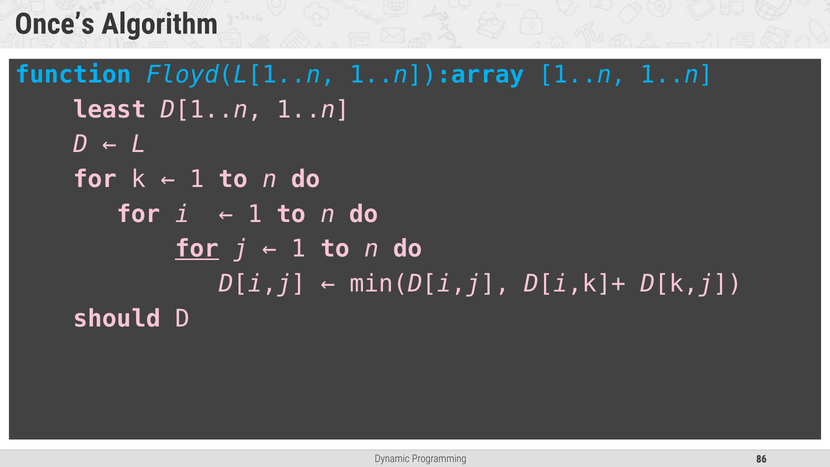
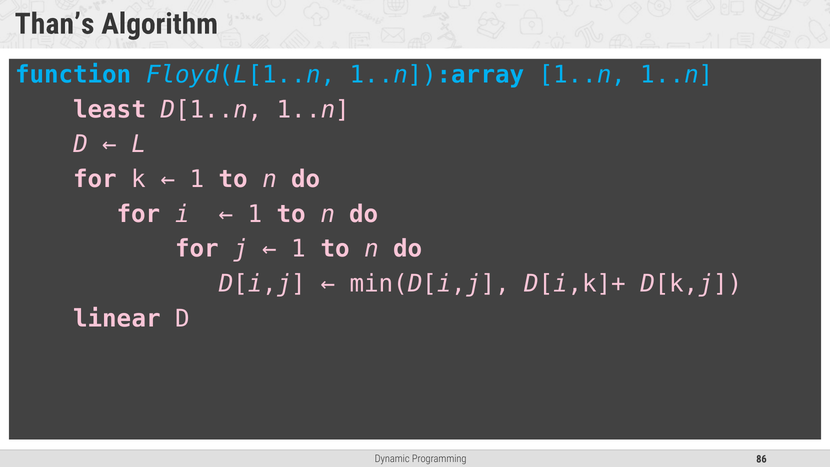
Once’s: Once’s -> Than’s (55, 24)
for underline: present -> none (197, 249)
should: should -> linear (117, 318)
